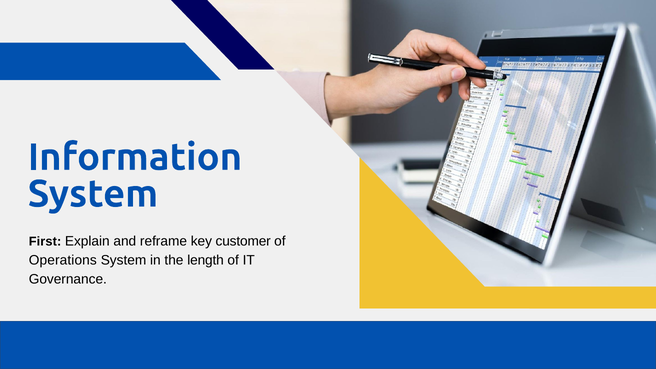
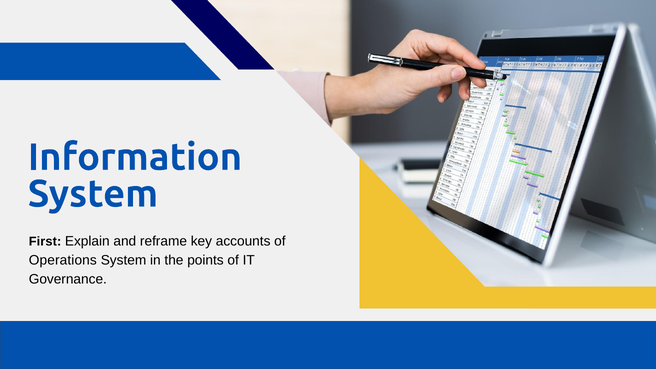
customer: customer -> accounts (243, 241)
length: length -> points (205, 260)
